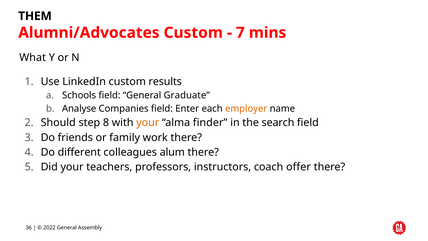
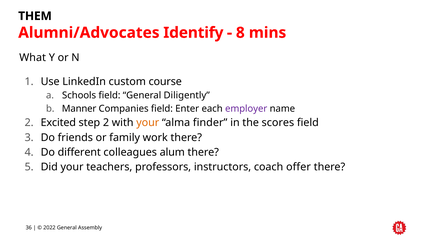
Alumni/Advocates Custom: Custom -> Identify (193, 33)
7: 7 -> 8 (240, 33)
results: results -> course (165, 82)
Graduate: Graduate -> Diligently (187, 95)
Analyse: Analyse -> Manner (79, 109)
employer colour: orange -> purple (246, 109)
Should: Should -> Excited (58, 123)
step 8: 8 -> 2 (106, 123)
search: search -> scores (278, 123)
